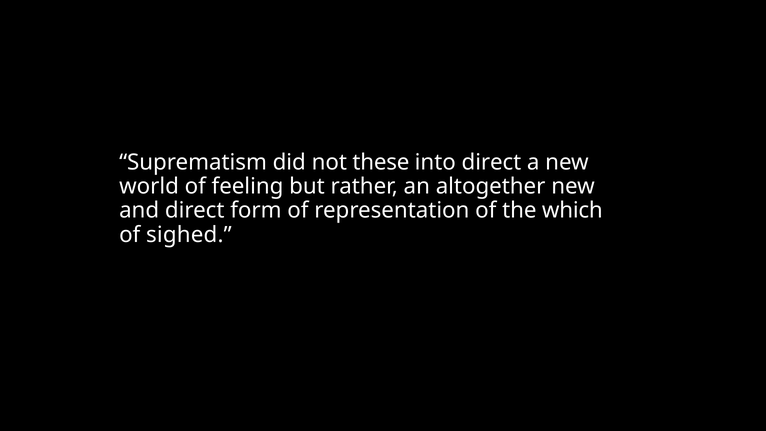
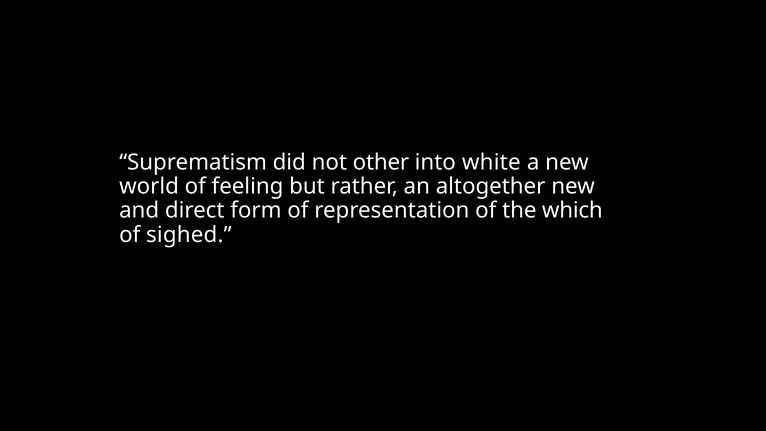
these: these -> other (381, 162)
into direct: direct -> white (491, 162)
